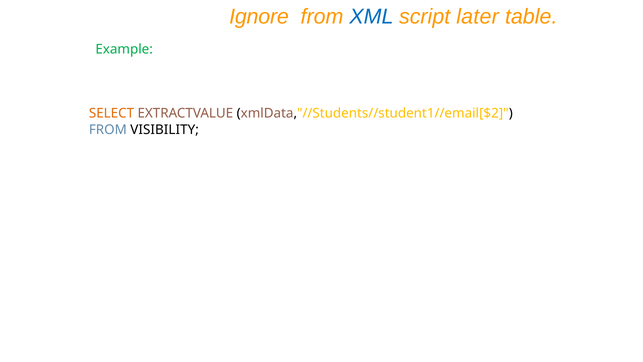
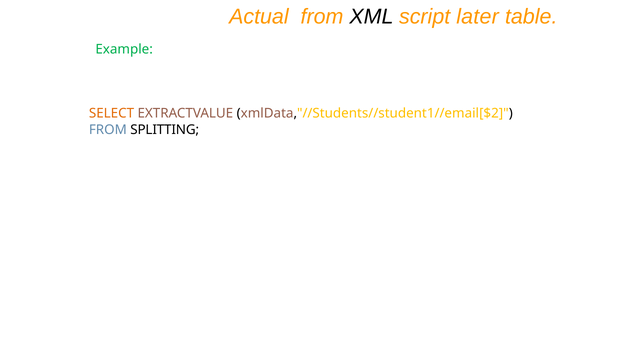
Ignore: Ignore -> Actual (259, 17)
XML colour: blue -> black (371, 17)
VISIBILITY: VISIBILITY -> SPLITTING (165, 129)
